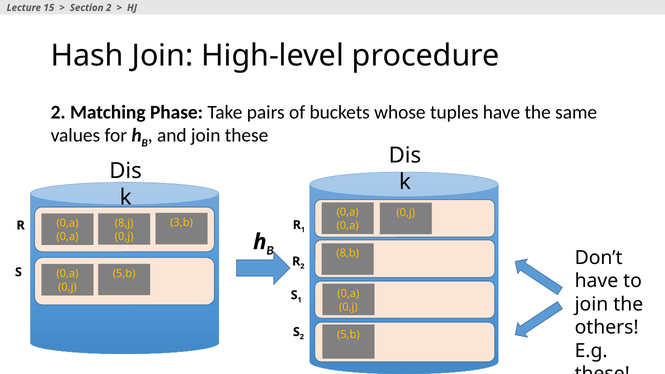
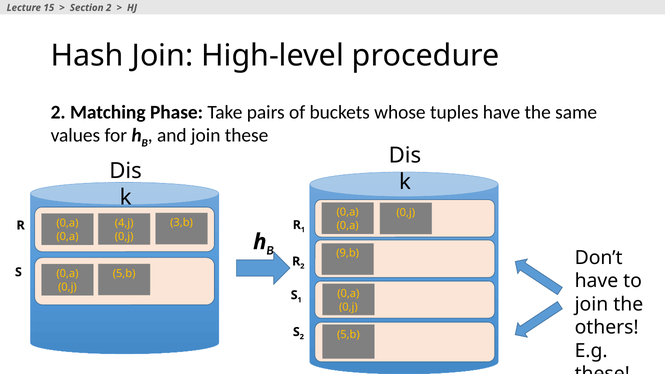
8,j: 8,j -> 4,j (124, 223)
8,b: 8,b -> 9,b (348, 253)
